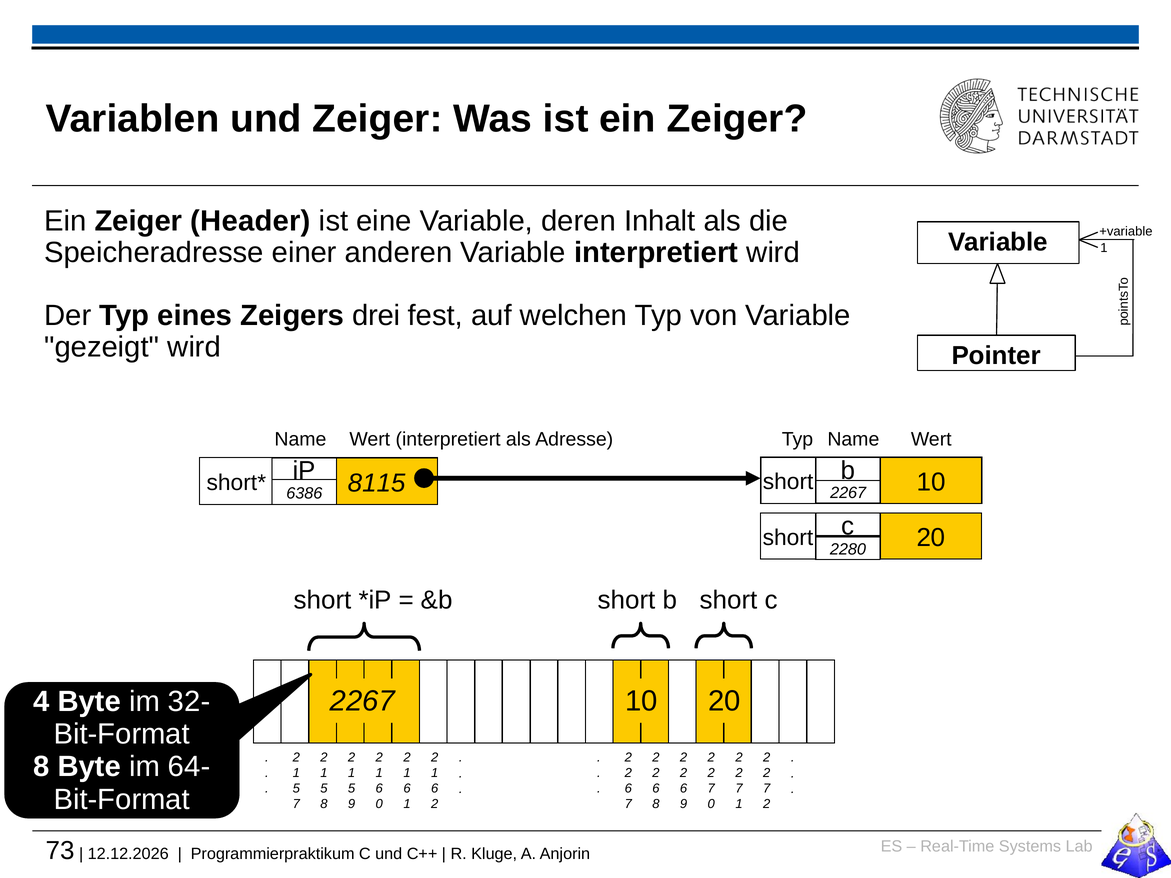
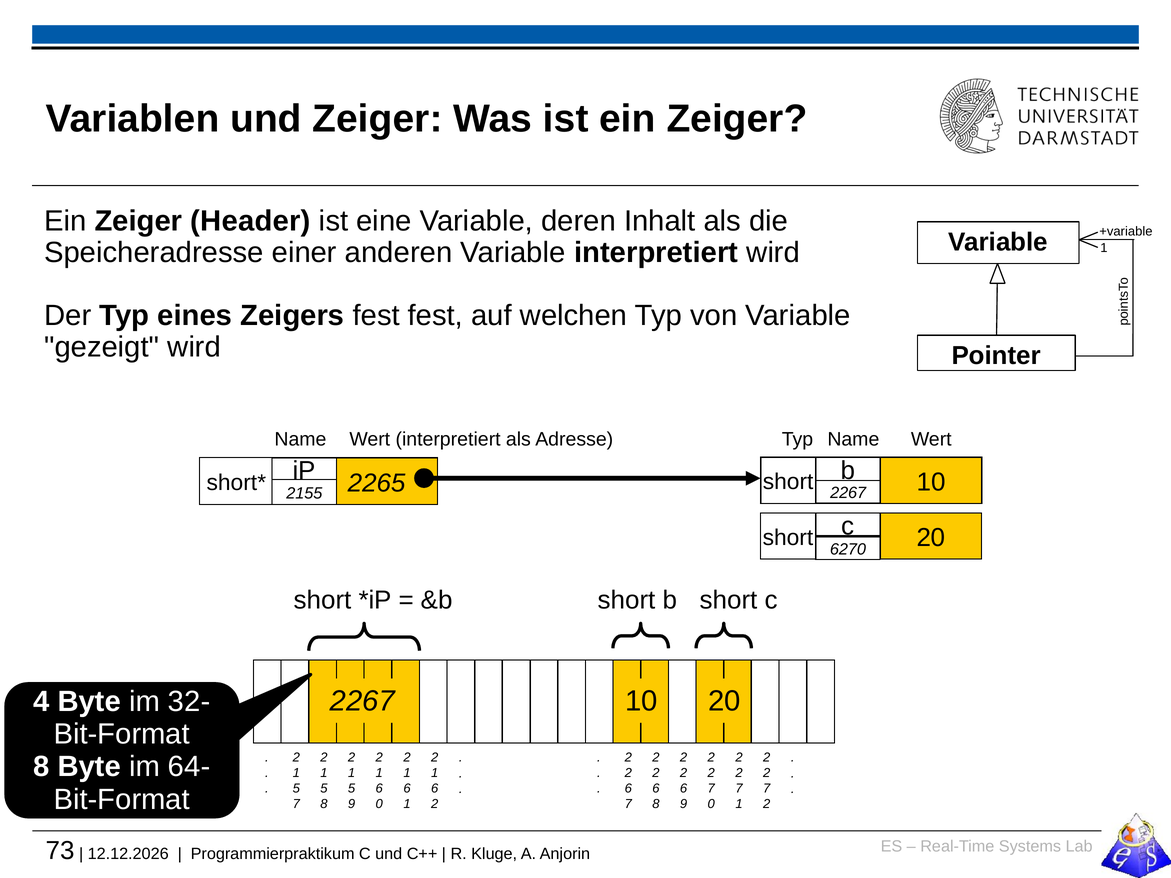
Zeigers drei: drei -> fest (376, 316)
8115: 8115 -> 2265 (377, 483)
6386: 6386 -> 2155 (304, 493)
2280: 2280 -> 6270 (848, 549)
